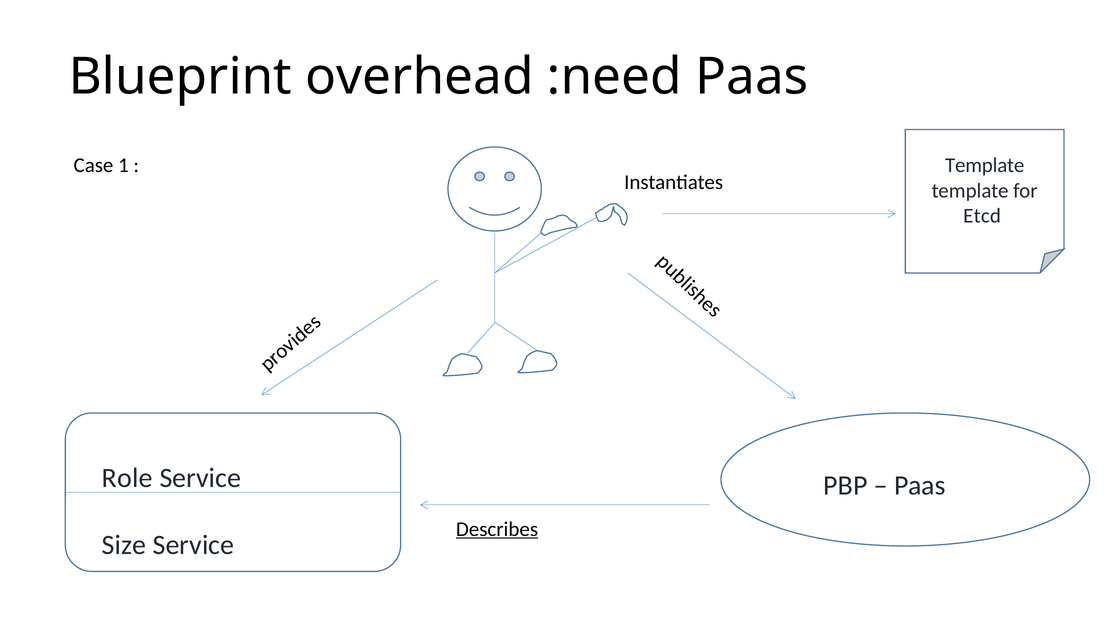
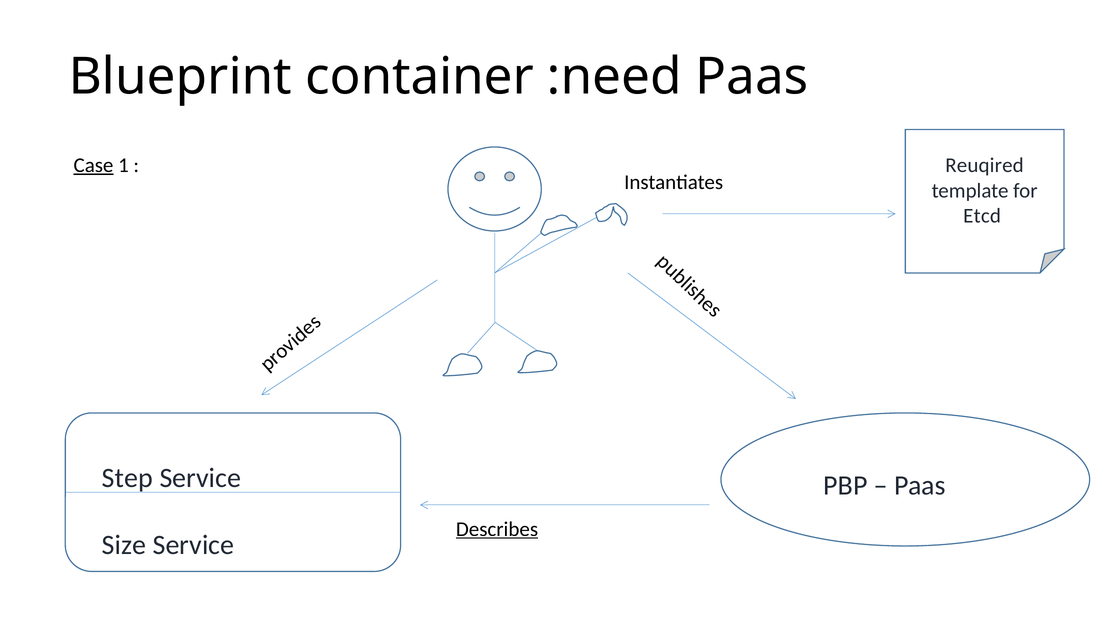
overhead: overhead -> container (420, 77)
Case underline: none -> present (94, 165)
Template: Template -> Reuqired (985, 166)
Role: Role -> Step (127, 478)
